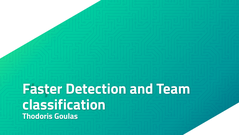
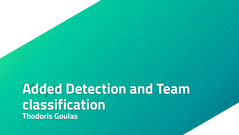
Faster: Faster -> Added (42, 89)
